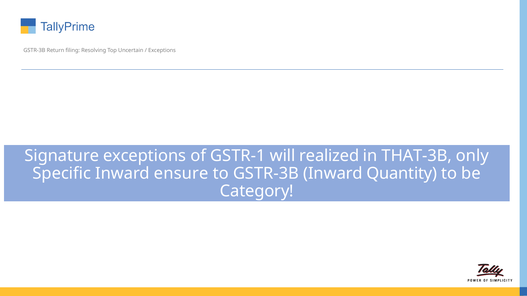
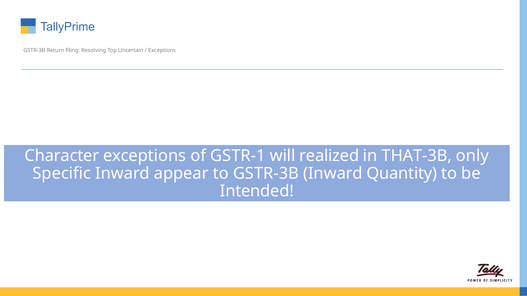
Signature: Signature -> Character (62, 156)
ensure: ensure -> appear (181, 174)
Category: Category -> Intended (257, 191)
